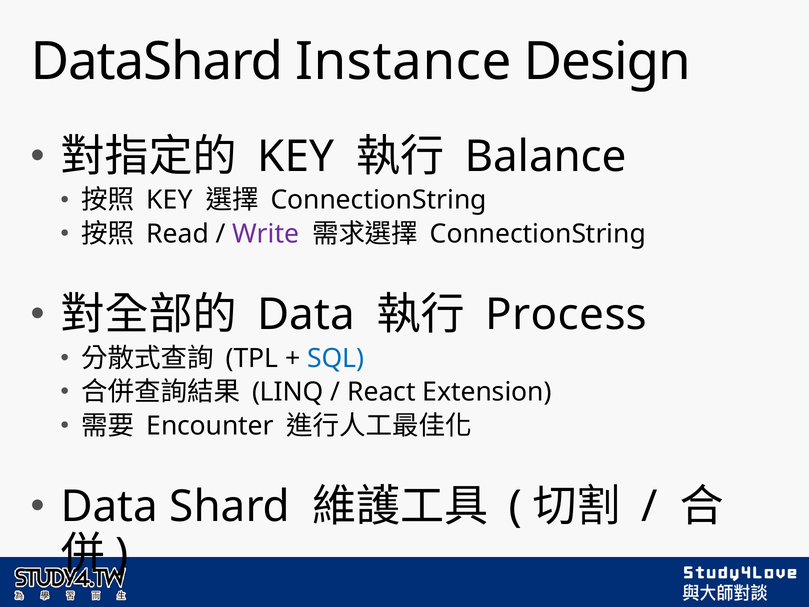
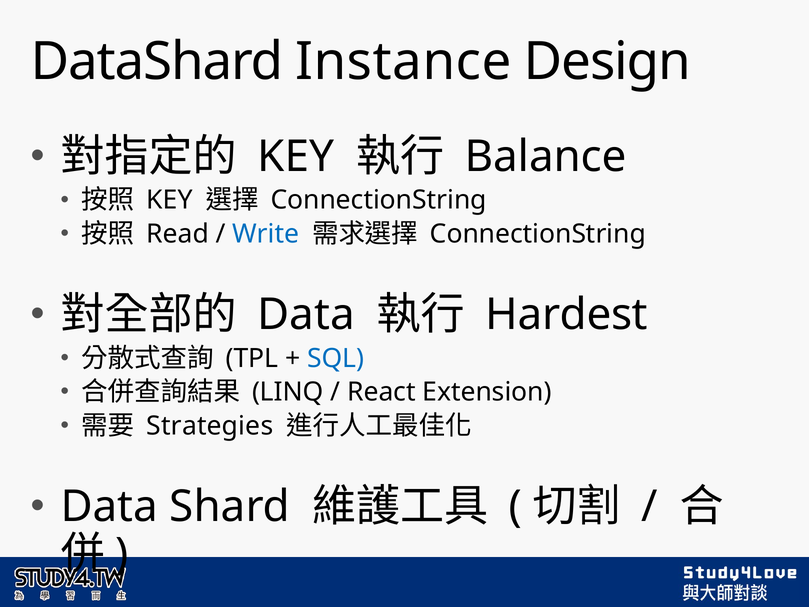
Write colour: purple -> blue (266, 234)
Process: Process -> Hardest (567, 315)
Encounter: Encounter -> Strategies (210, 426)
